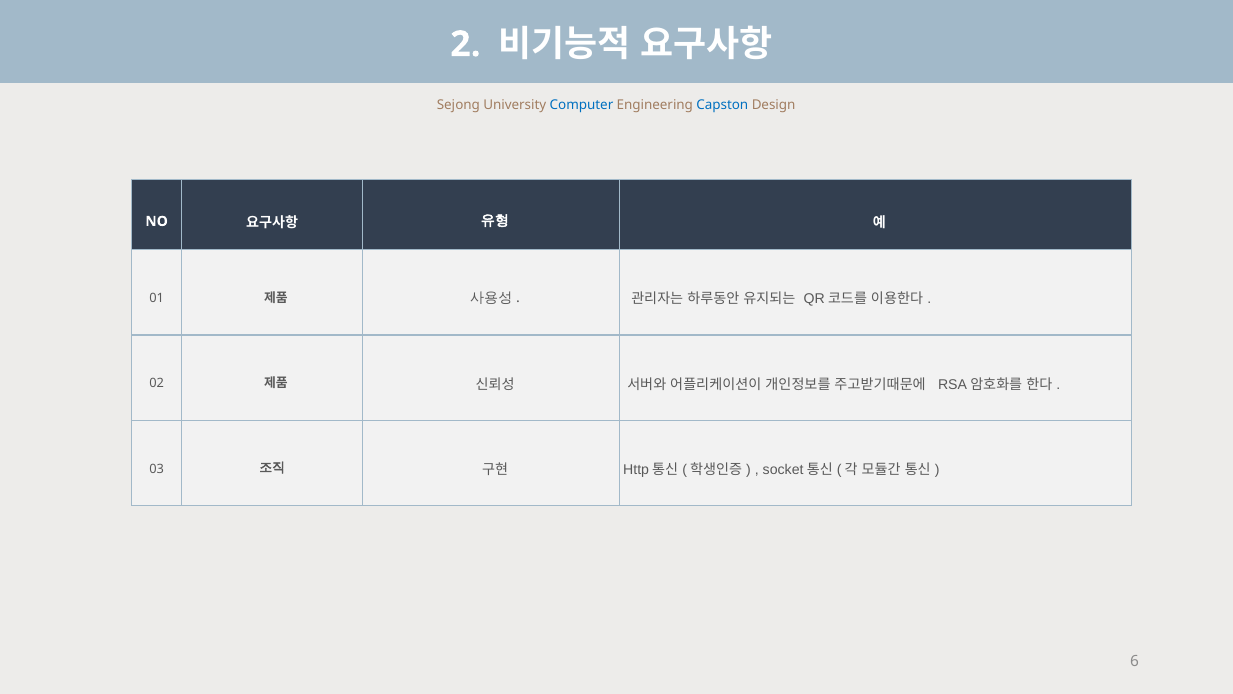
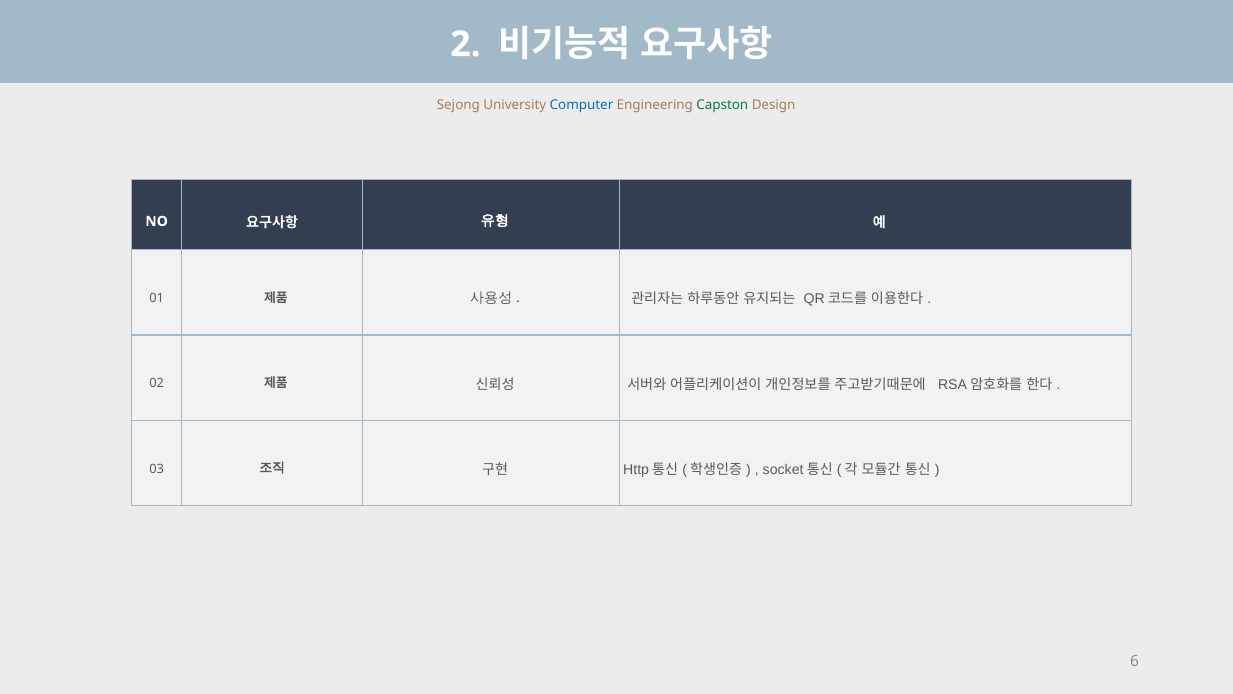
Capston colour: blue -> green (722, 105)
